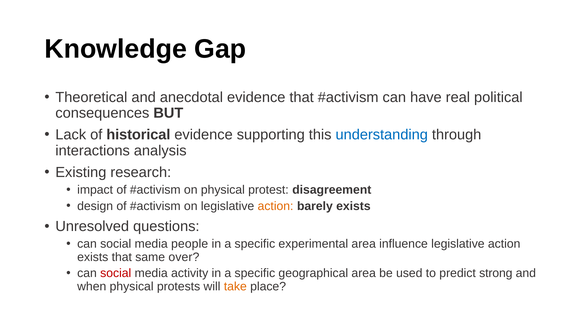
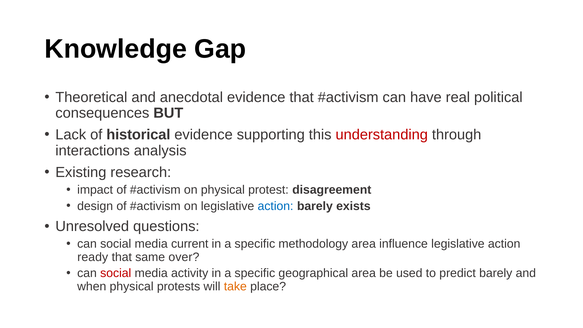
understanding colour: blue -> red (382, 135)
action colour: orange -> blue (276, 206)
people: people -> current (190, 244)
experimental: experimental -> methodology (313, 244)
exists: exists -> ready (93, 257)
predict strong: strong -> barely (496, 273)
